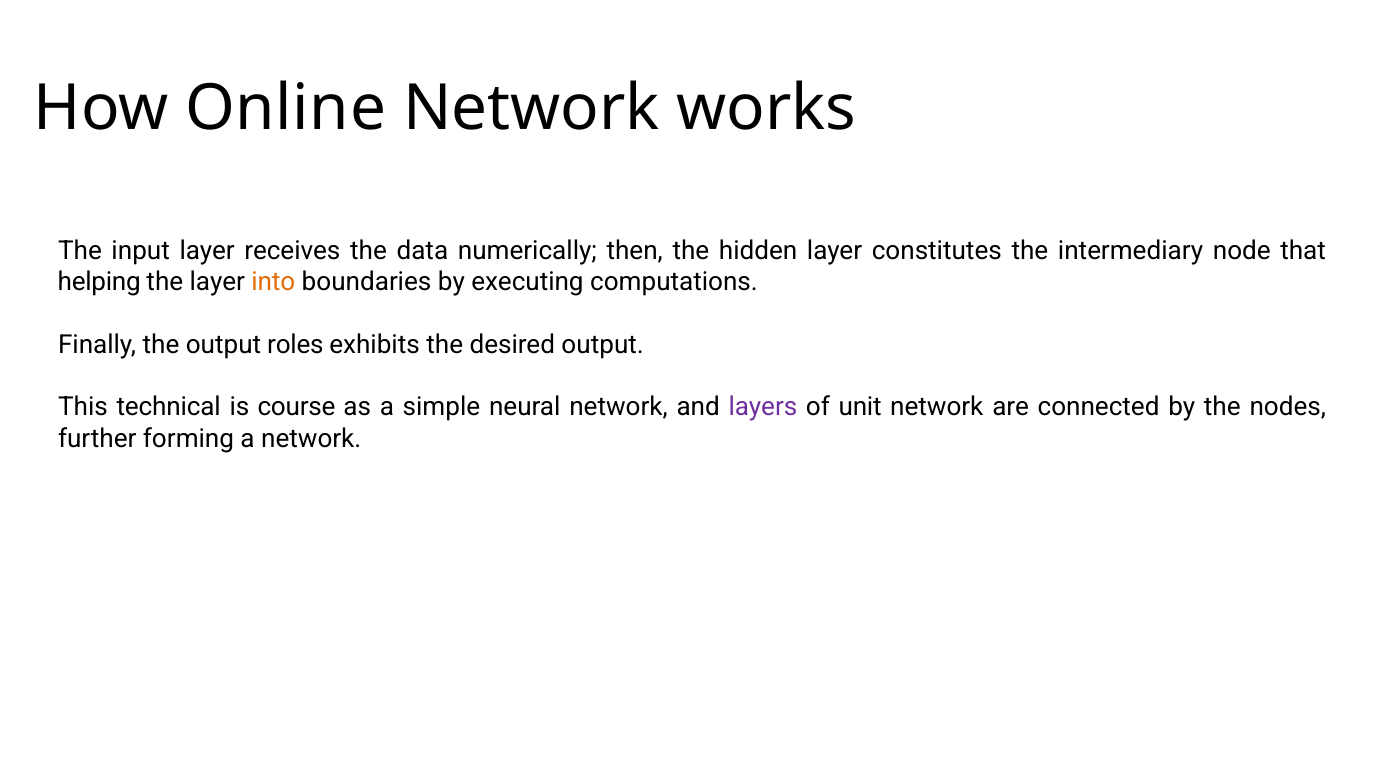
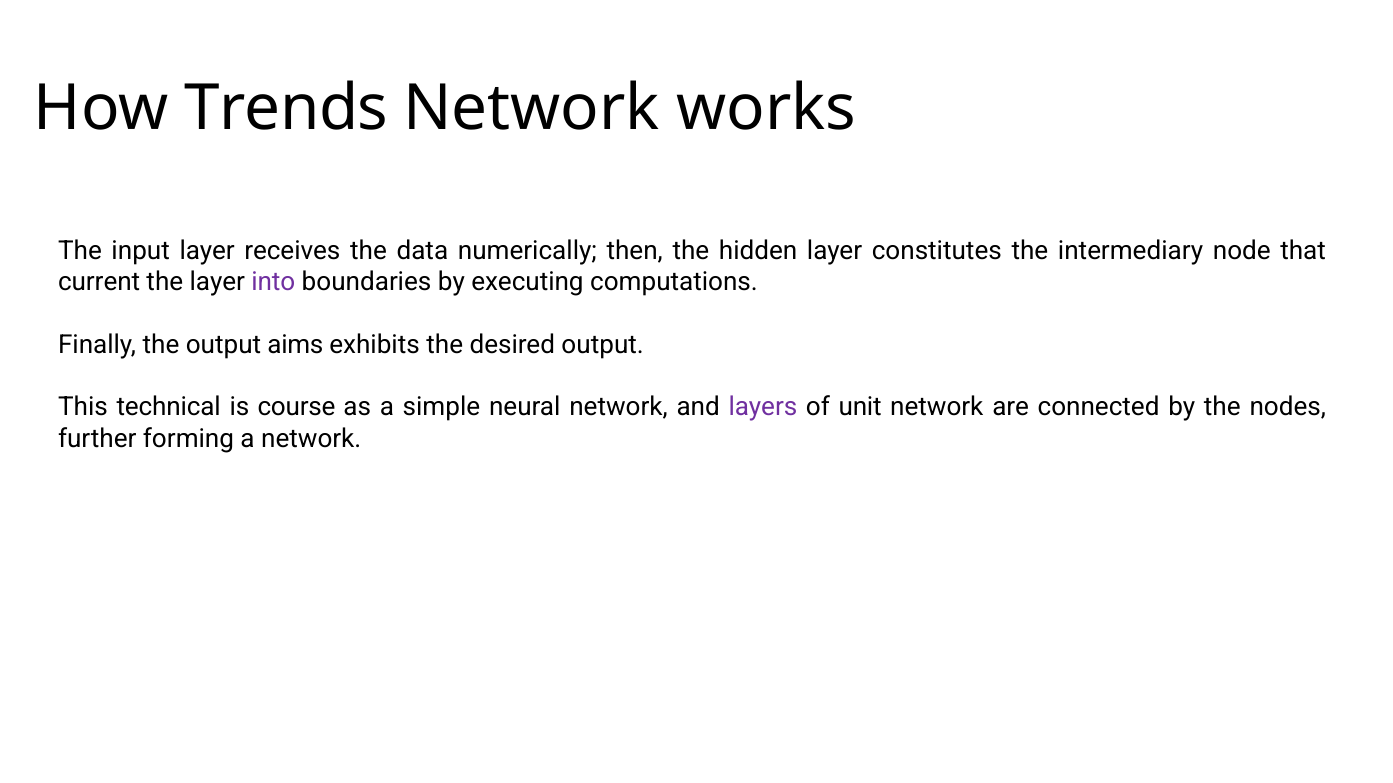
Online: Online -> Trends (286, 109)
helping: helping -> current (99, 282)
into colour: orange -> purple (273, 282)
roles: roles -> aims (295, 345)
